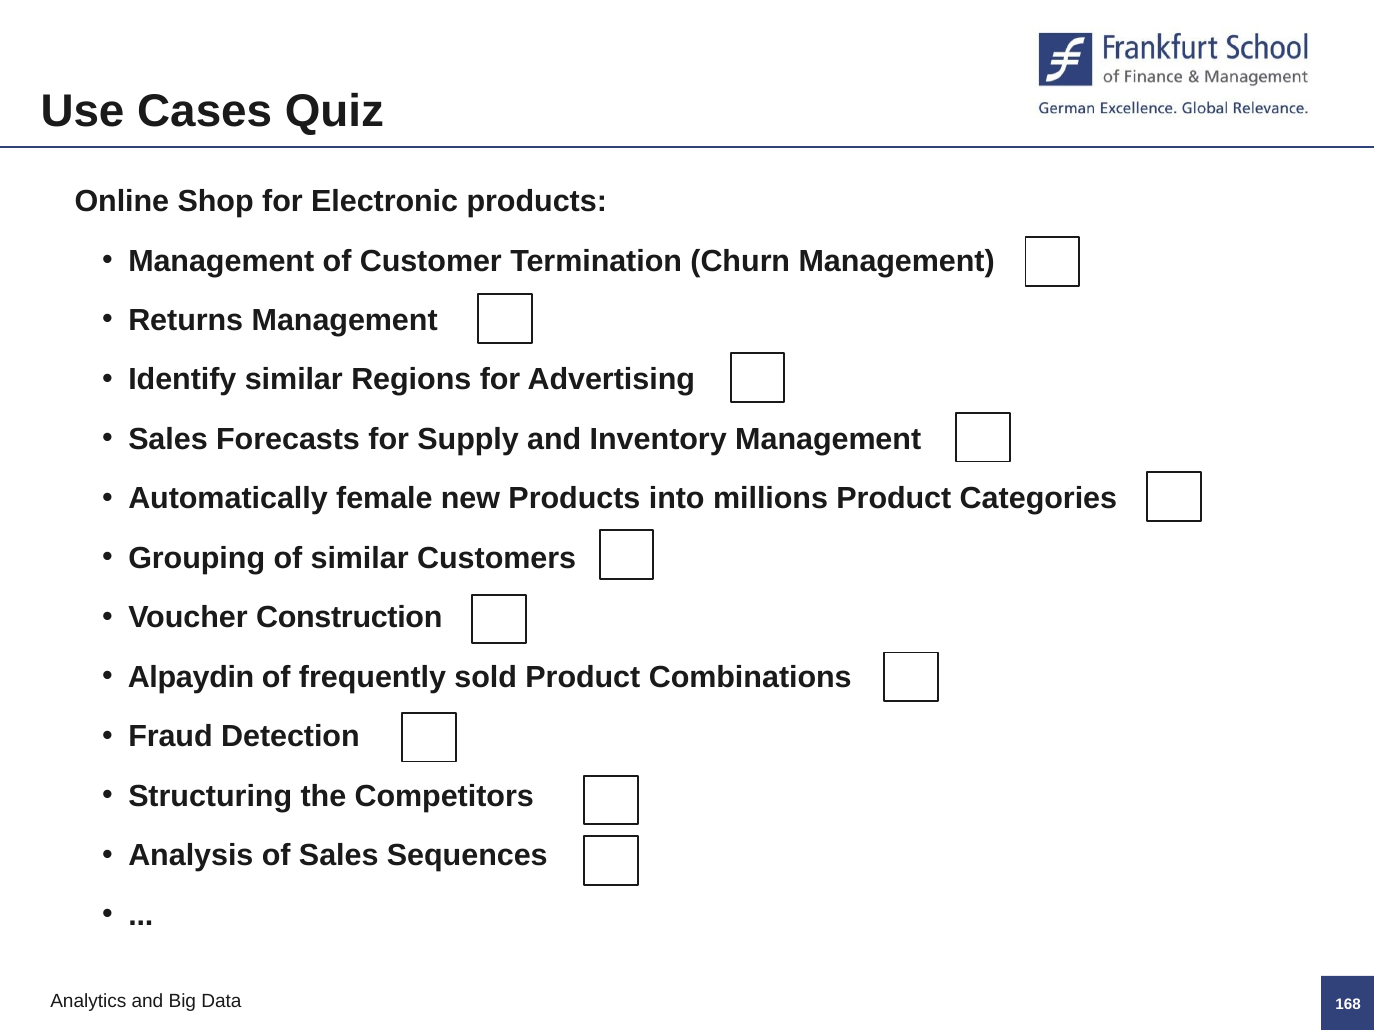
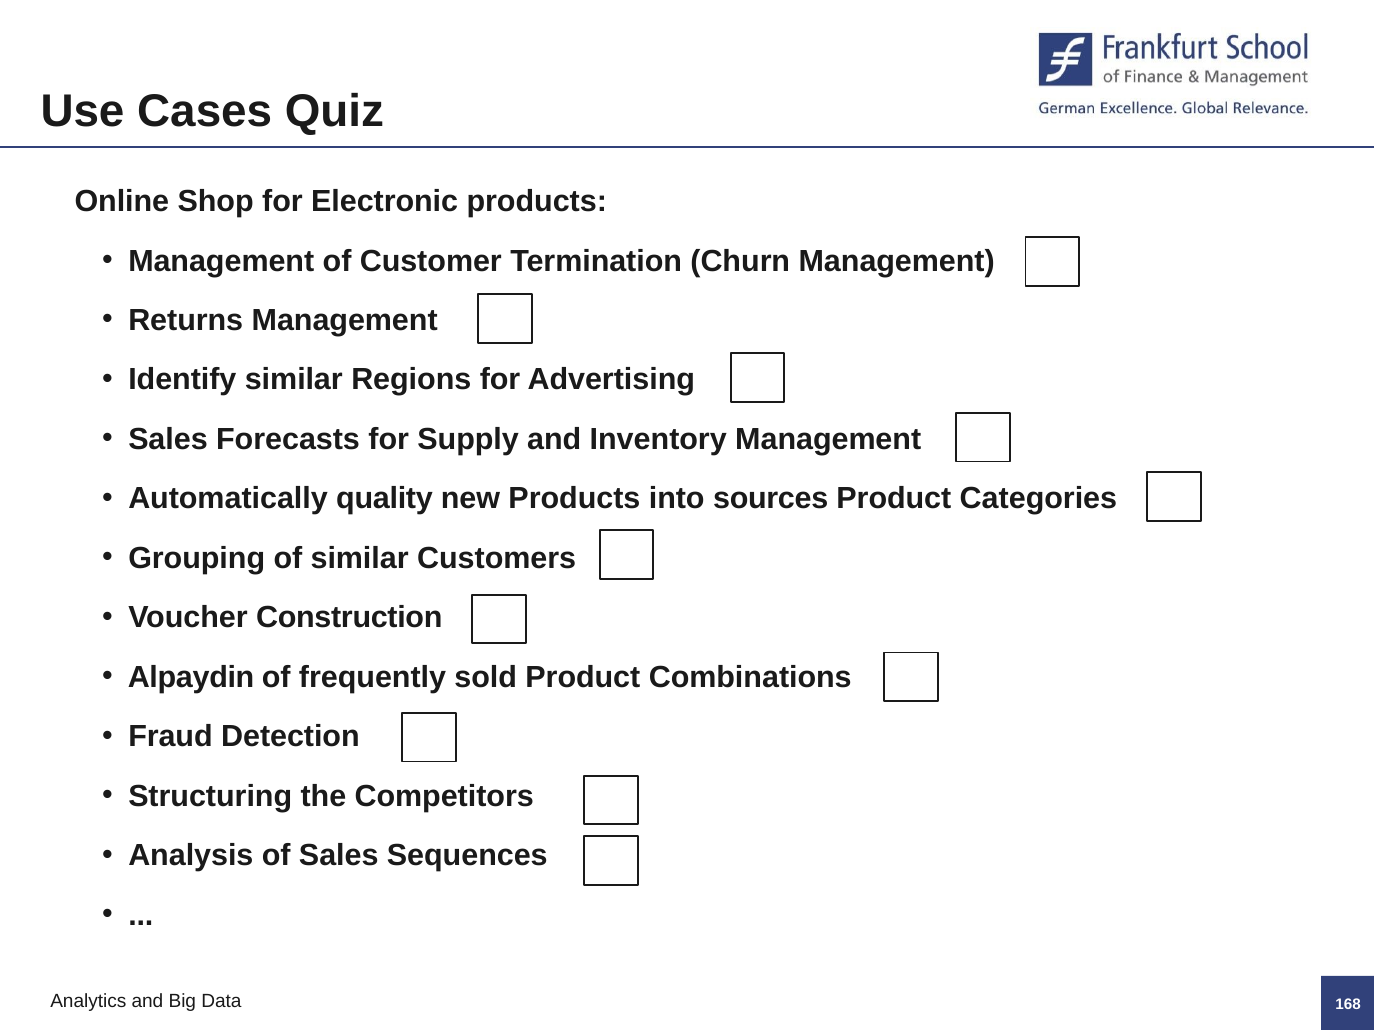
female: female -> quality (385, 499)
millions: millions -> sources (771, 499)
